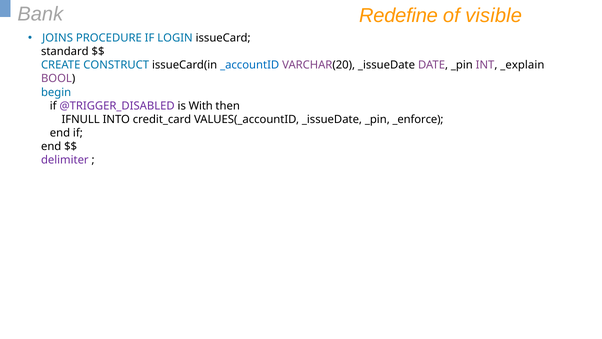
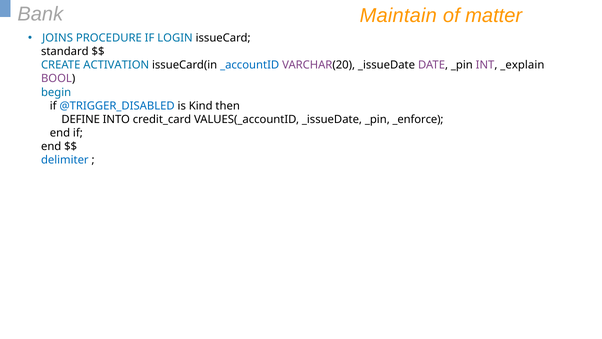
Redefine: Redefine -> Maintain (398, 16)
visible: visible -> matter (494, 16)
CONSTRUCT: CONSTRUCT -> ACTIVATION (116, 65)
@TRIGGER_DISABLED colour: purple -> blue (117, 106)
With: With -> Kind (201, 106)
IFNULL: IFNULL -> DEFINE (81, 119)
delimiter colour: purple -> blue (65, 160)
